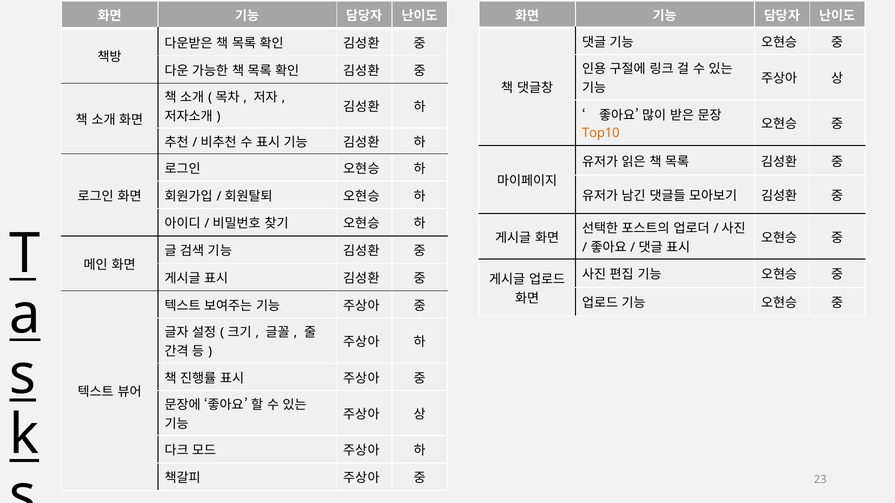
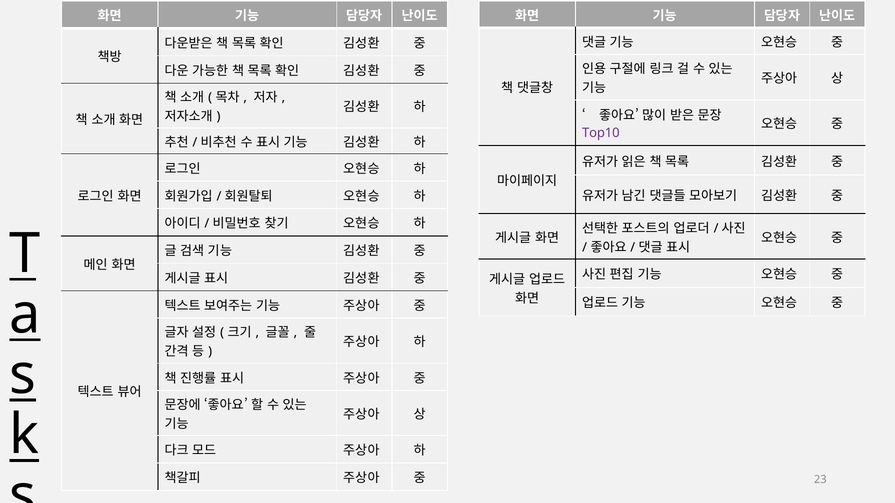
Top10 colour: orange -> purple (601, 133)
